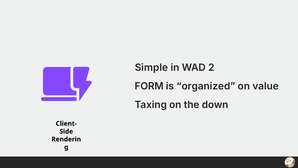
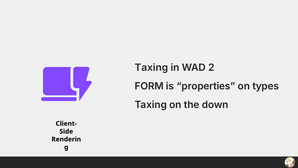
Simple: Simple -> Taxing (151, 67)
organized: organized -> properties (206, 86)
value: value -> types (266, 86)
